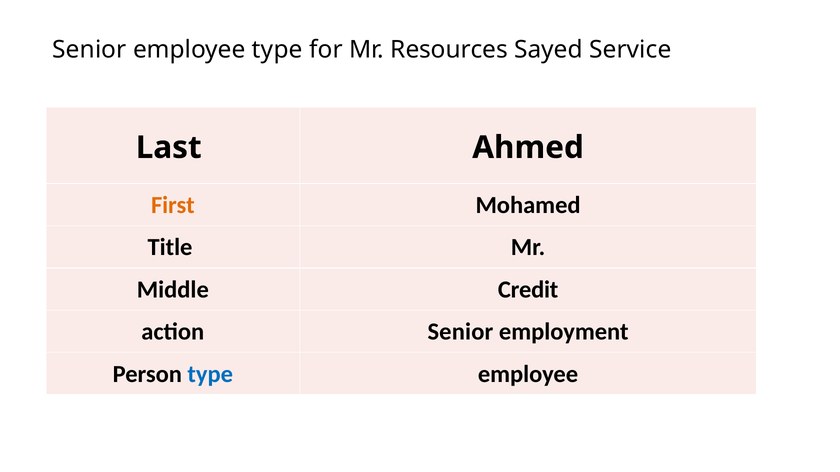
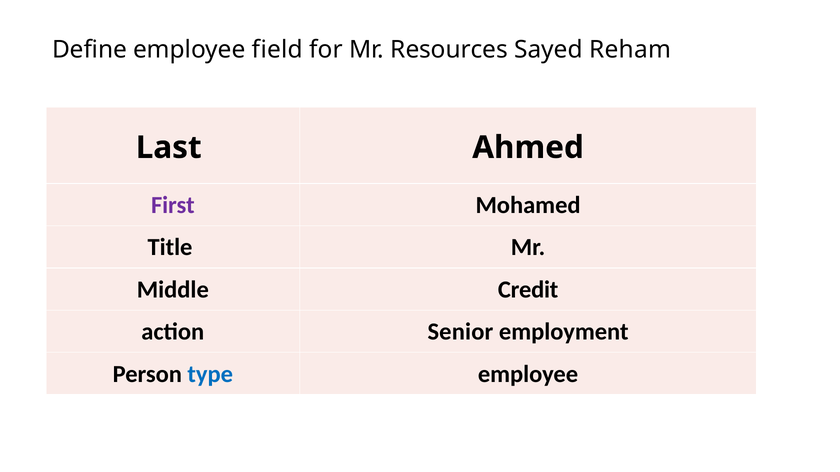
Senior: Senior -> Define (90, 50)
employee type: type -> field (277, 50)
Service: Service -> Reham (630, 50)
First colour: orange -> purple (173, 205)
